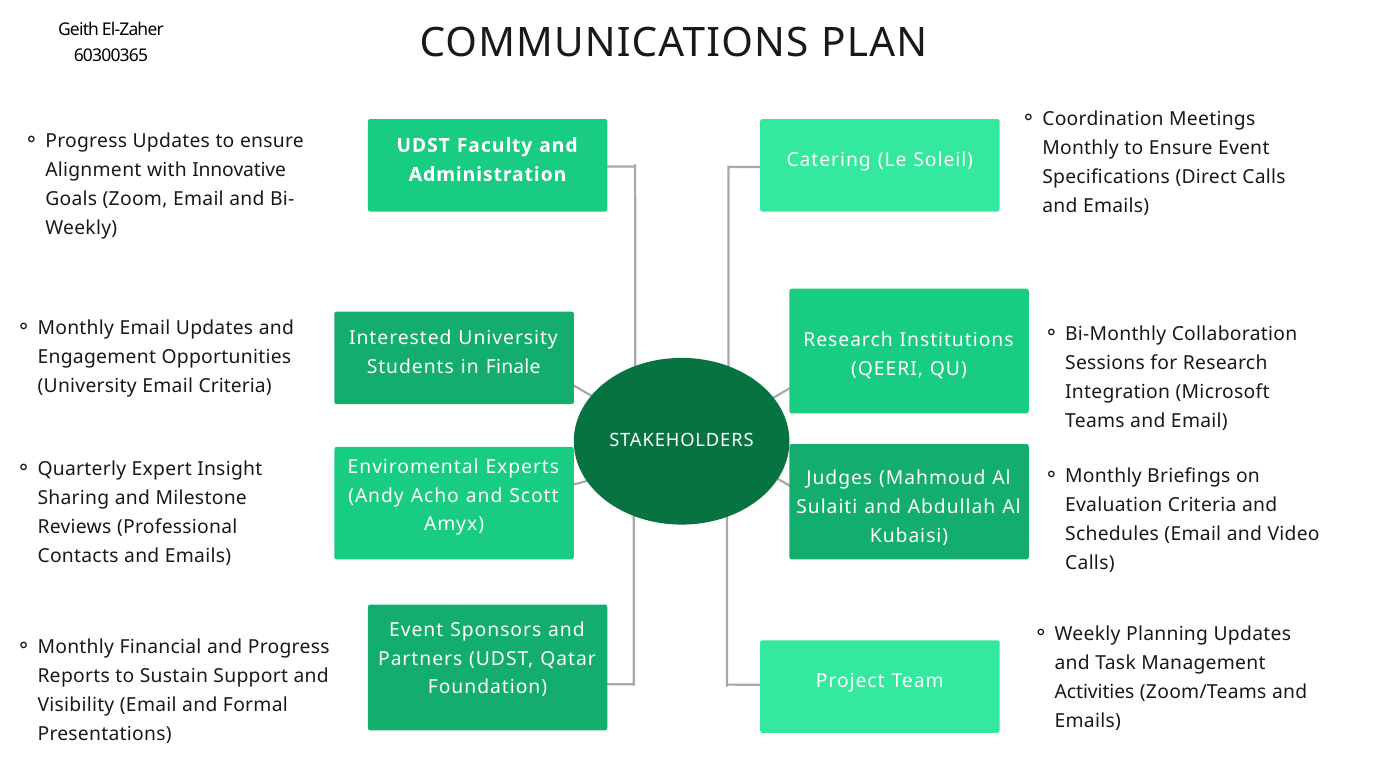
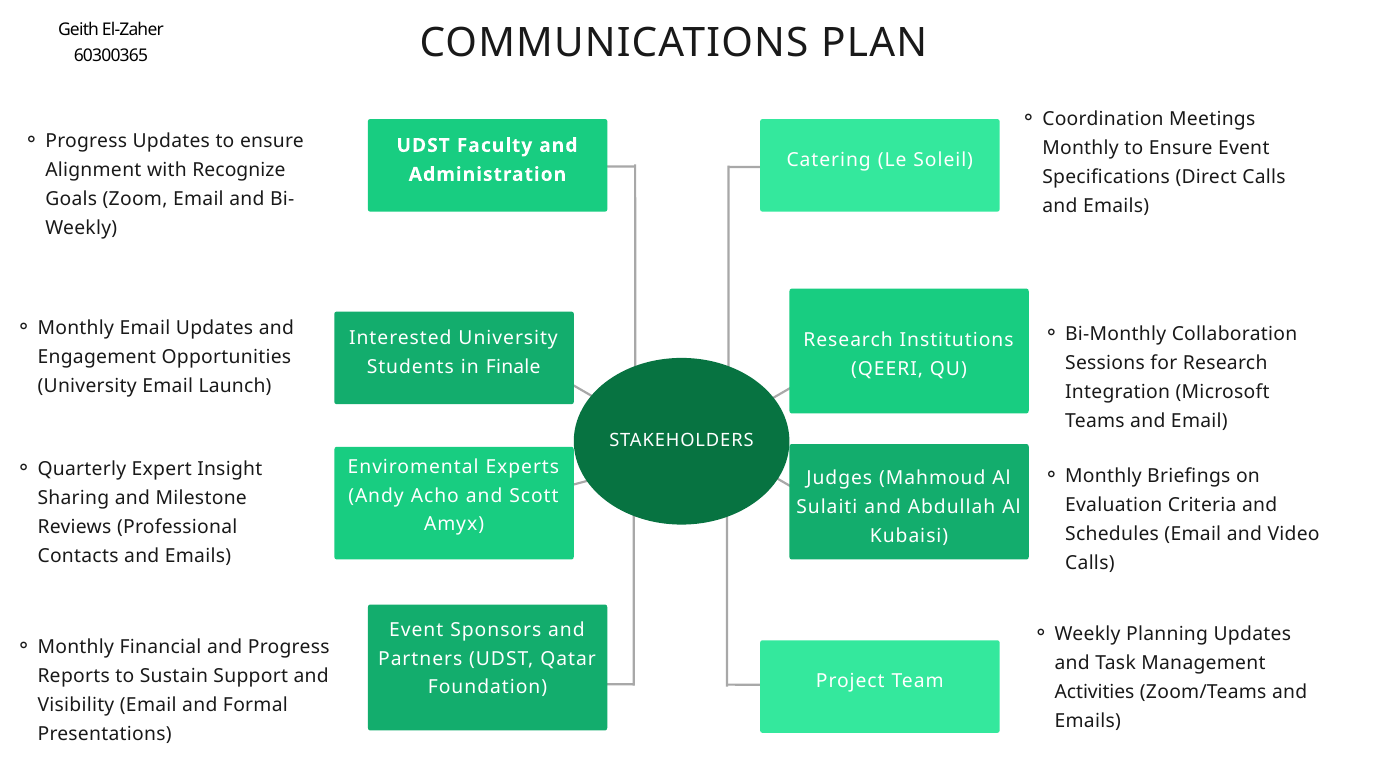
Innovative: Innovative -> Recognize (239, 170)
Email Criteria: Criteria -> Launch (235, 385)
